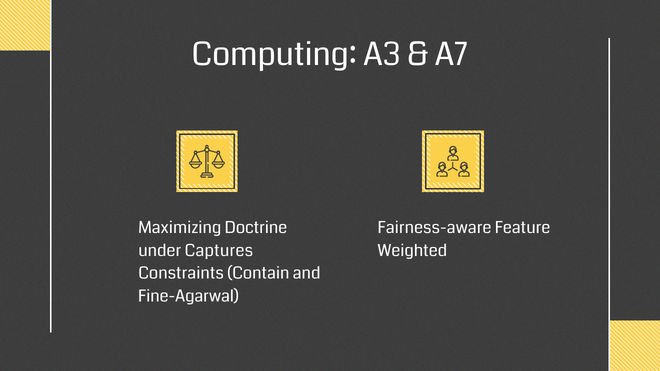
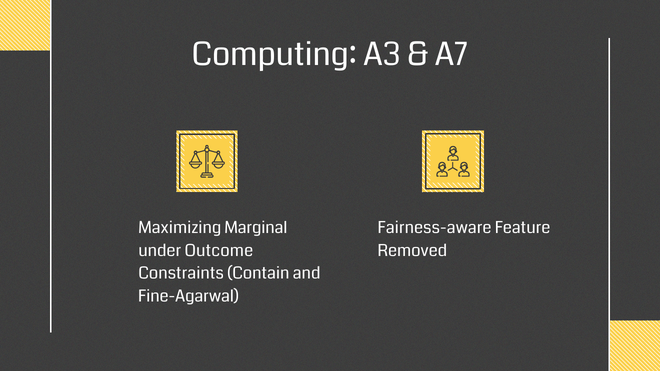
Doctrine: Doctrine -> Marginal (256, 228)
Captures: Captures -> Outcome (219, 251)
Weighted: Weighted -> Removed (412, 251)
